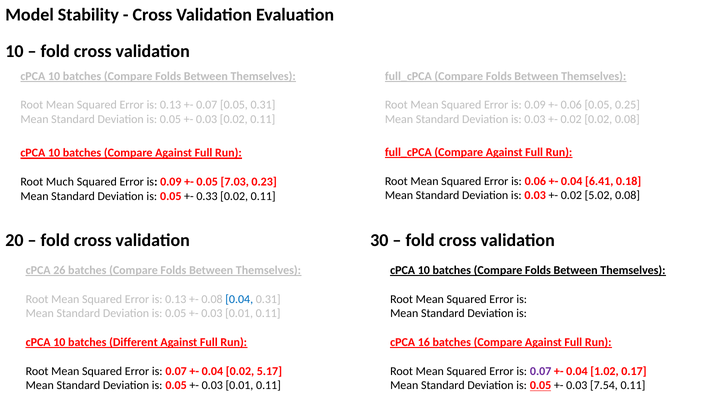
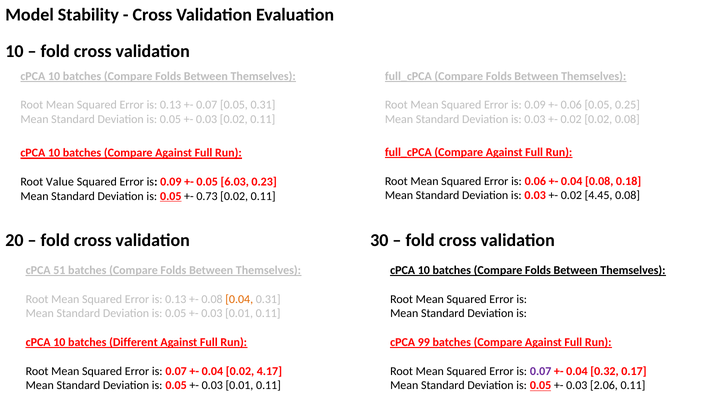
0.04 6.41: 6.41 -> 0.08 (599, 181)
Much: Much -> Value (60, 182)
7.03: 7.03 -> 6.03 (235, 182)
5.02: 5.02 -> 4.45 (599, 196)
0.05 underline: none -> present (171, 196)
0.33: 0.33 -> 0.73 (207, 196)
26: 26 -> 51 (59, 270)
0.04 colour: blue -> orange (239, 299)
16: 16 -> 99 (424, 342)
5.17: 5.17 -> 4.17 (269, 371)
1.02: 1.02 -> 0.32 (604, 371)
7.54: 7.54 -> 2.06 (604, 385)
